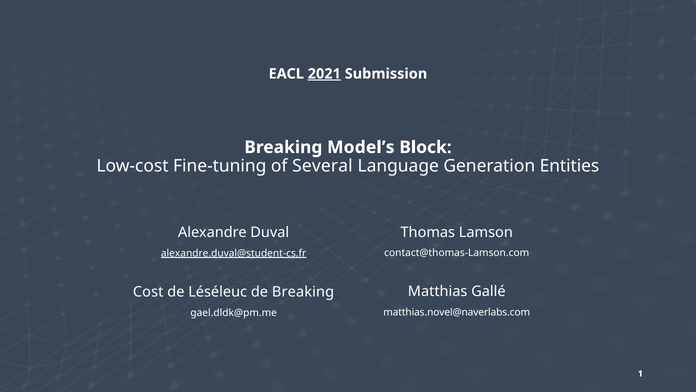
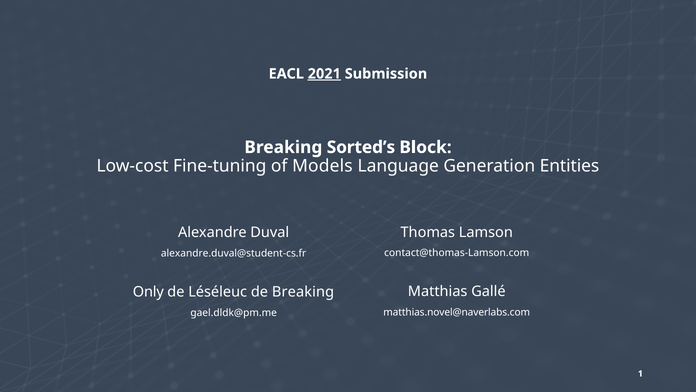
Model’s: Model’s -> Sorted’s (361, 147)
Several: Several -> Models (322, 166)
alexandre.duval@student-cs.fr underline: present -> none (234, 253)
Cost: Cost -> Only (148, 292)
